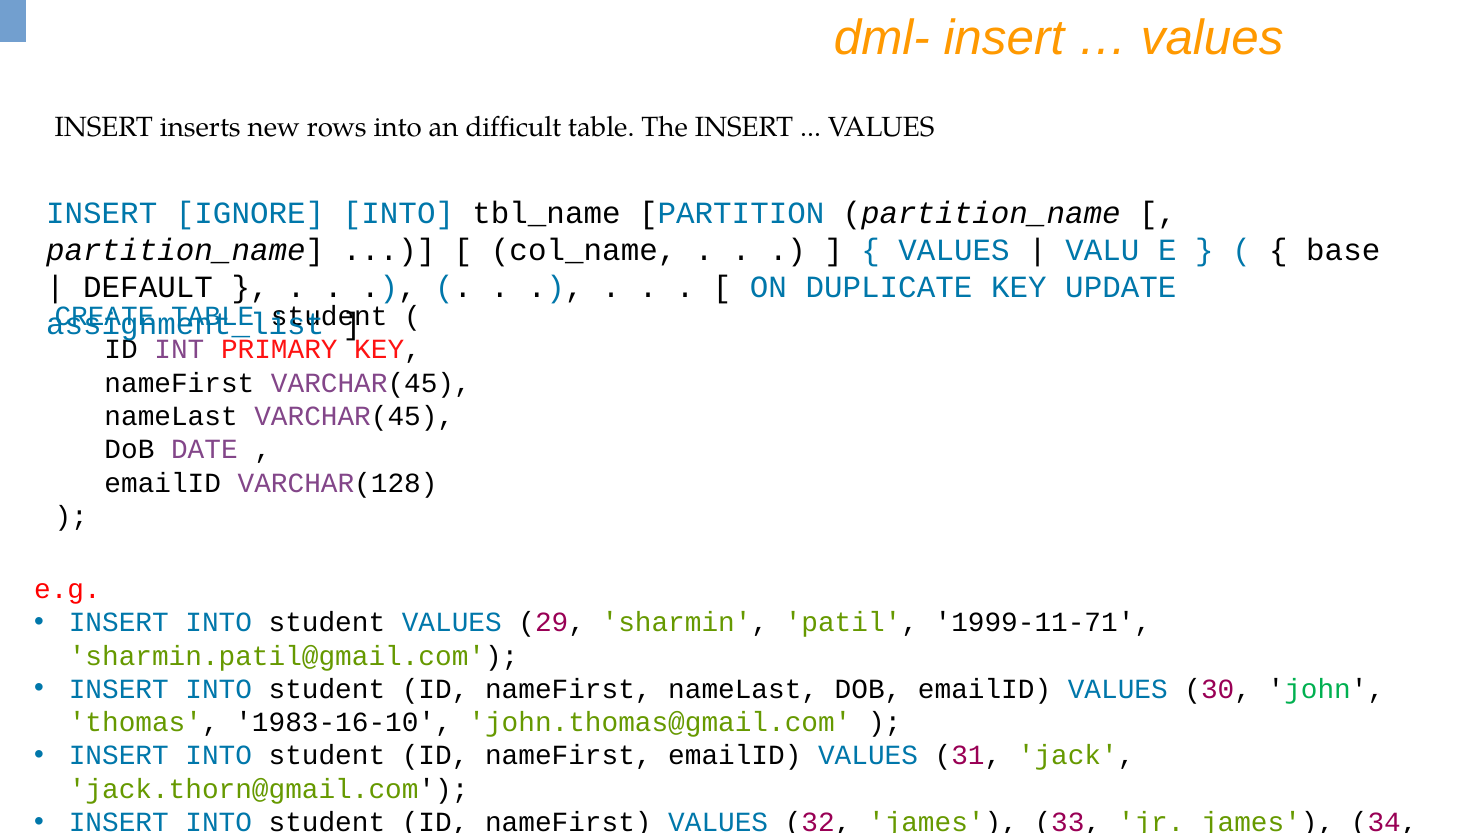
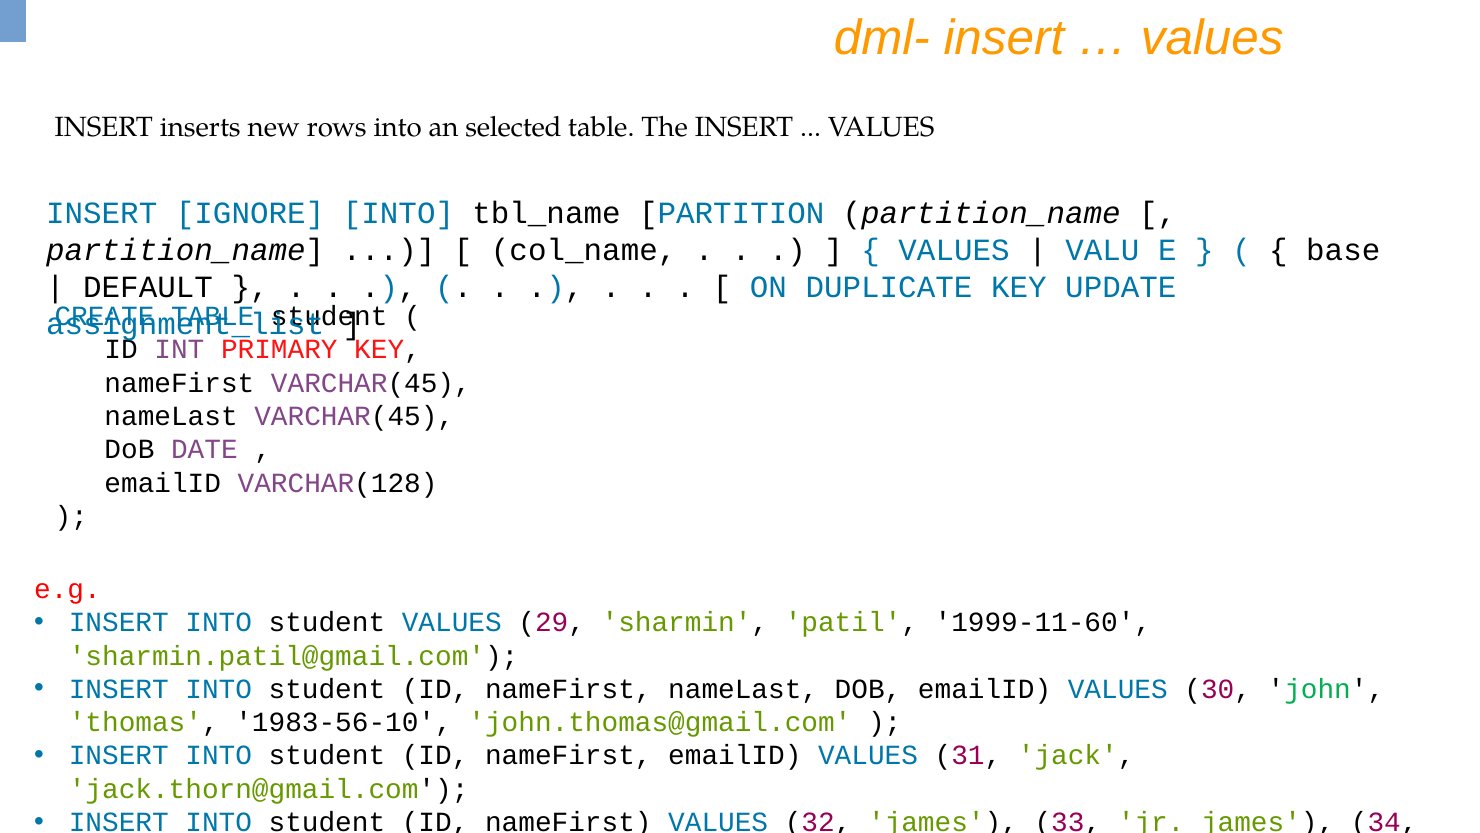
difficult: difficult -> selected (513, 128)
1999-11-71: 1999-11-71 -> 1999-11-60 (1043, 622)
1983-16-10: 1983-16-10 -> 1983-56-10 (344, 722)
